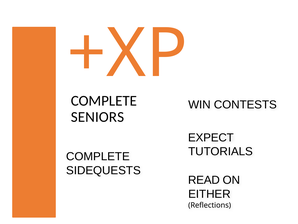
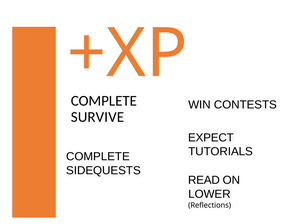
SENIORS: SENIORS -> SURVIVE (97, 117)
EITHER: EITHER -> LOWER (209, 194)
